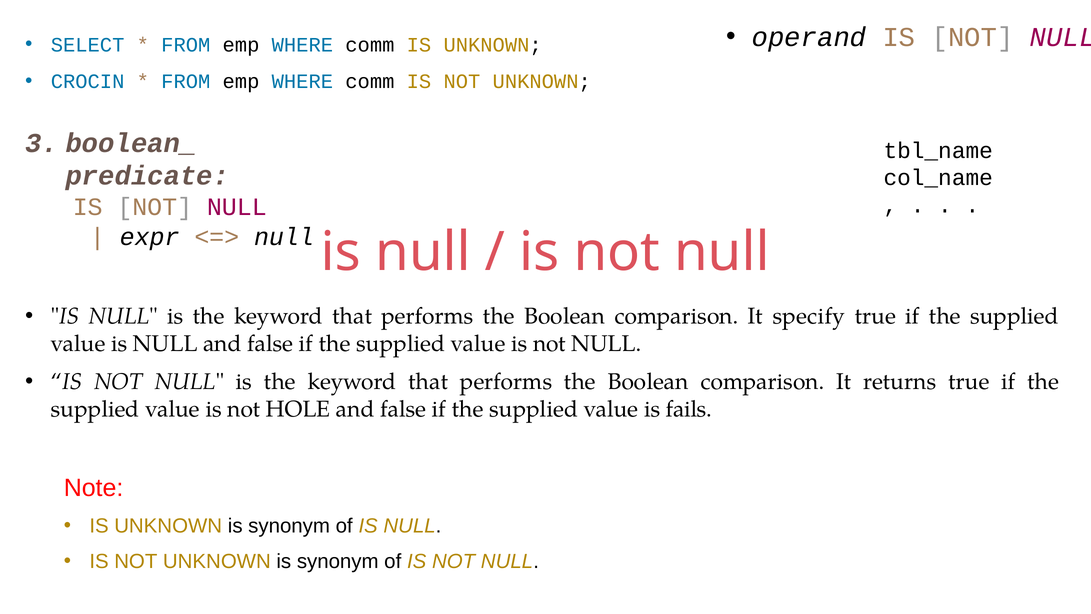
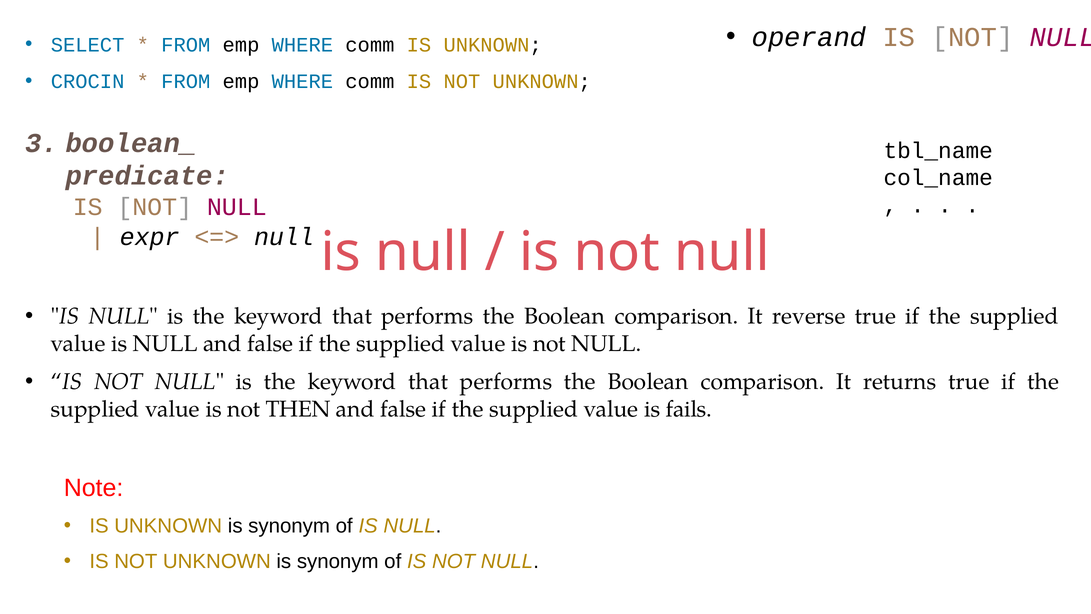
specify: specify -> reverse (809, 316)
HOLE: HOLE -> THEN (298, 409)
